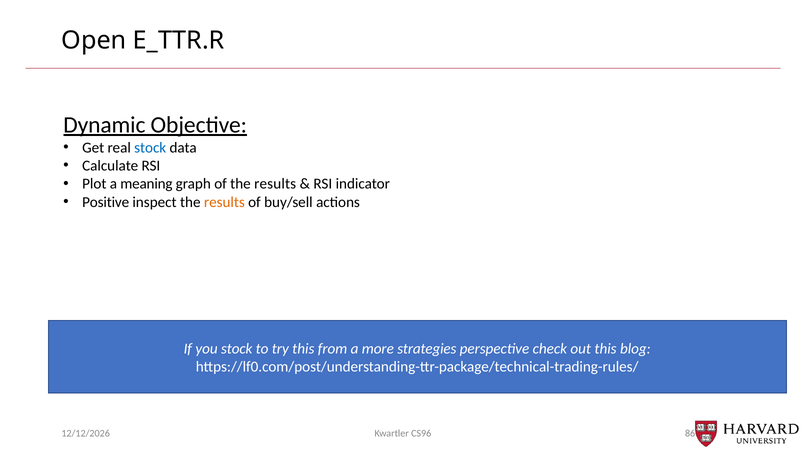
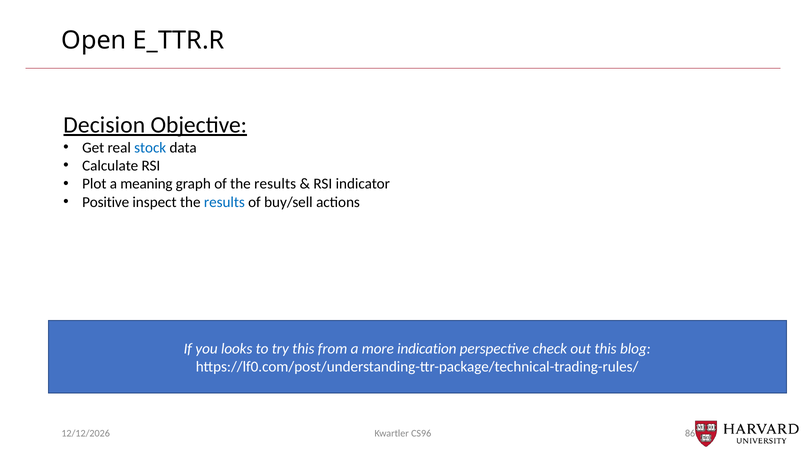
Dynamic: Dynamic -> Decision (104, 125)
results colour: orange -> blue (224, 202)
you stock: stock -> looks (237, 348)
strategies: strategies -> indication (427, 348)
